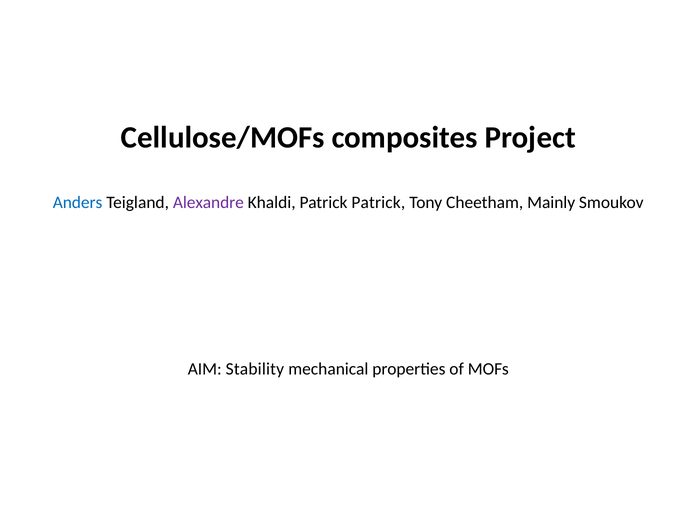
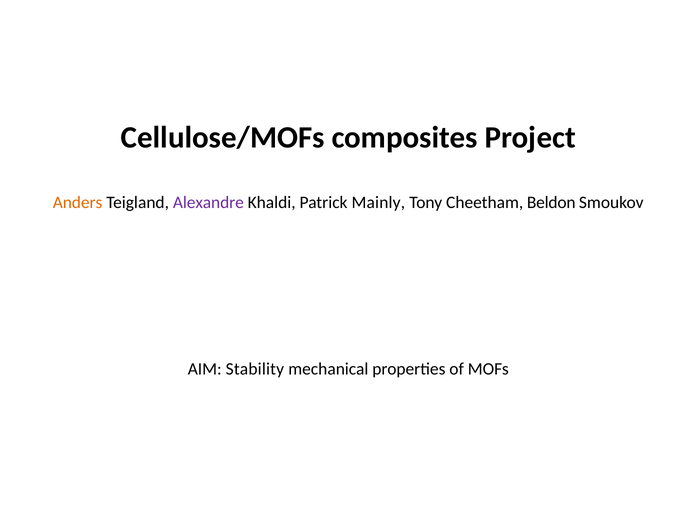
Anders colour: blue -> orange (78, 203)
Patrick Patrick: Patrick -> Mainly (378, 203)
Mainly: Mainly -> Beldon (551, 203)
